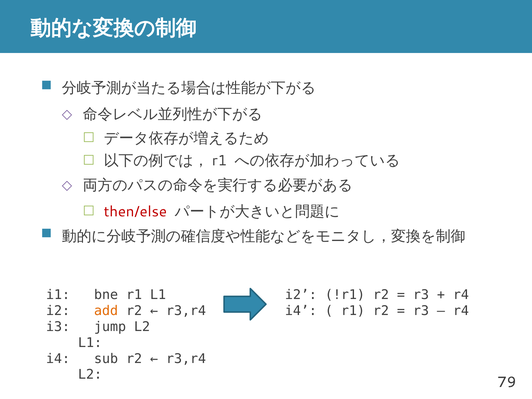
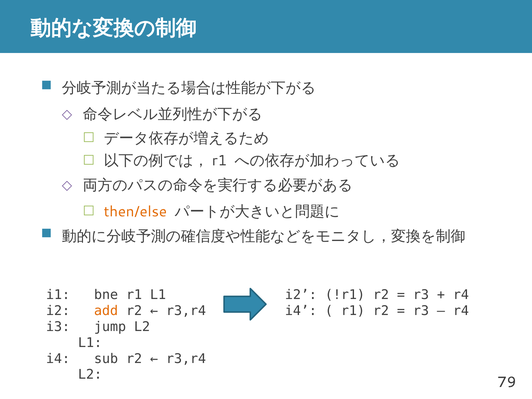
then/else colour: red -> orange (135, 211)
